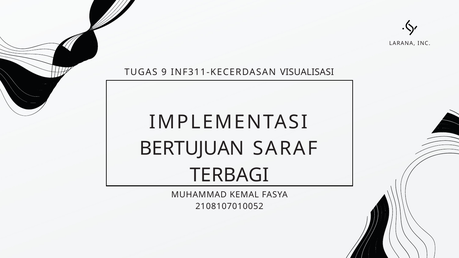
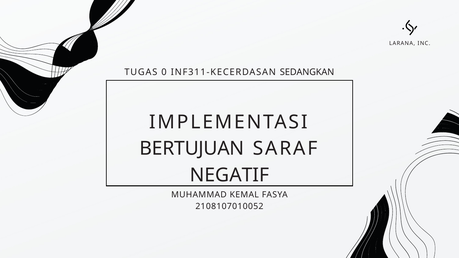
9: 9 -> 0 (164, 72)
VISUALISASI: VISUALISASI -> SEDANGKAN (307, 72)
TERBAGI: TERBAGI -> NEGATIF (229, 175)
